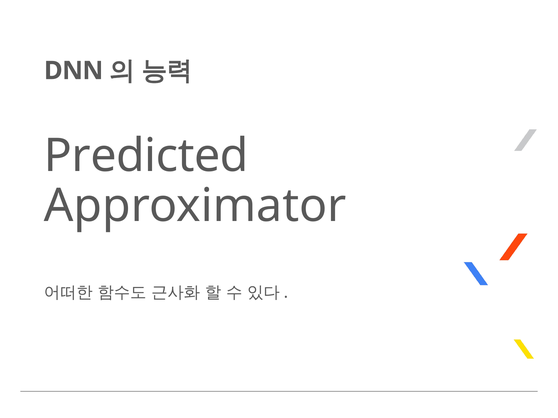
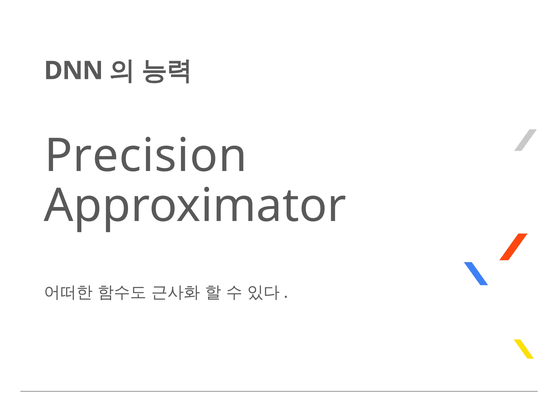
Predicted: Predicted -> Precision (146, 156)
